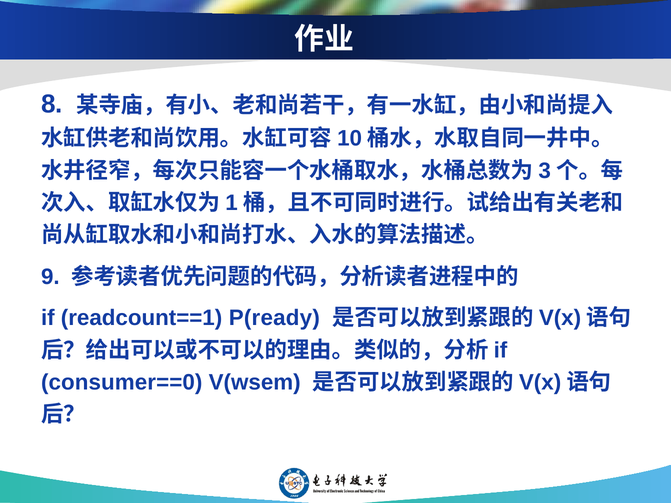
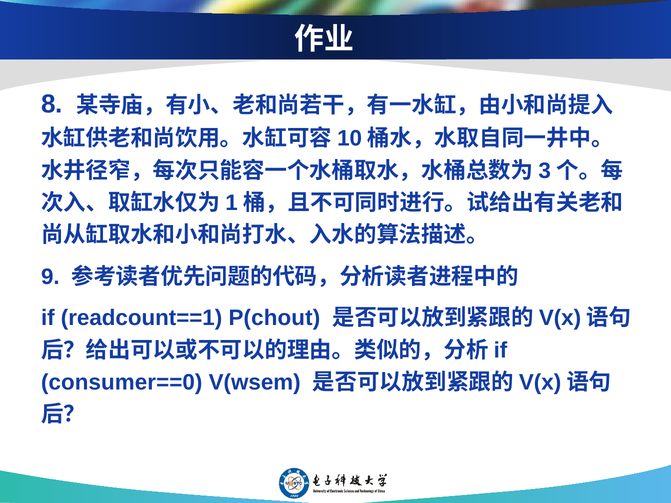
P(ready: P(ready -> P(chout (274, 318)
